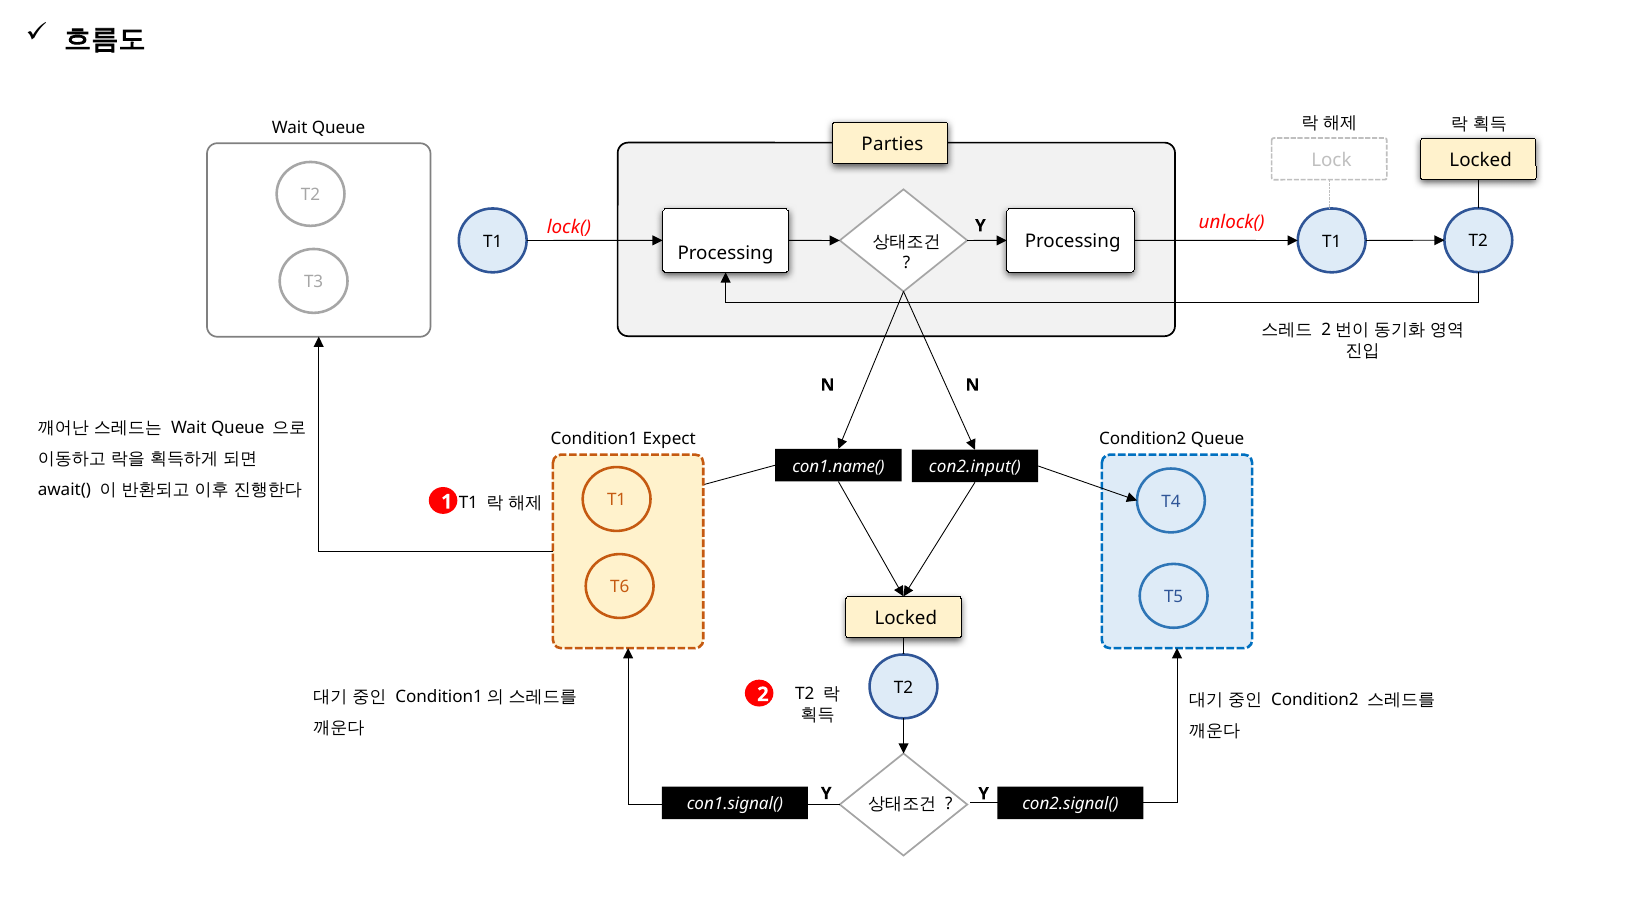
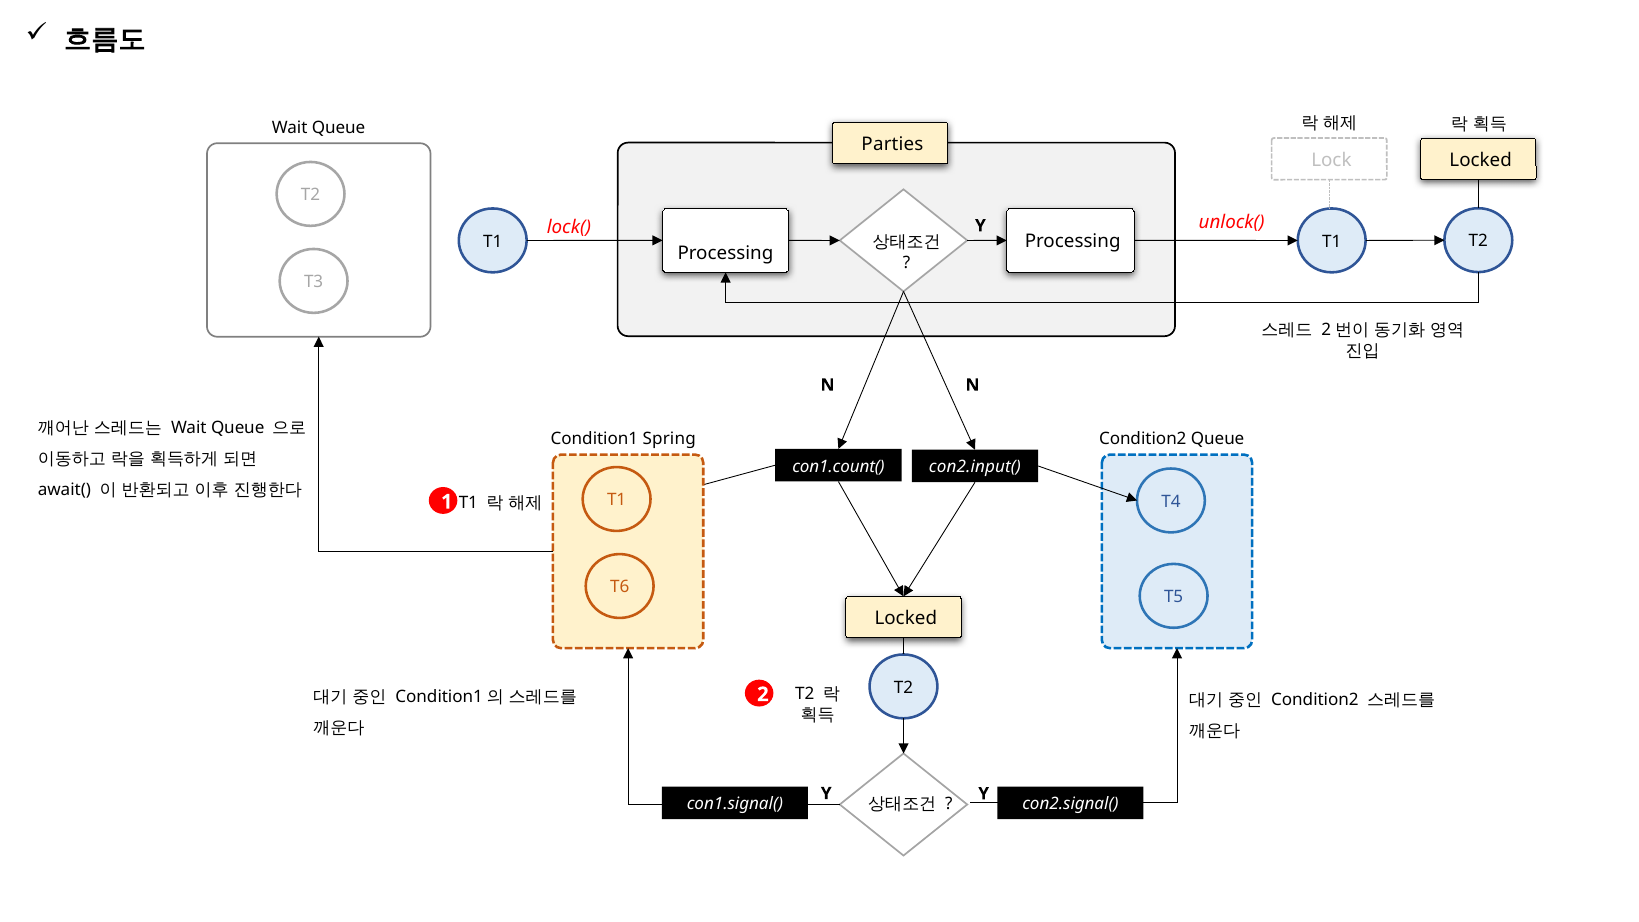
Expect: Expect -> Spring (669, 439)
con1.name(: con1.name( -> con1.count( (838, 466)
